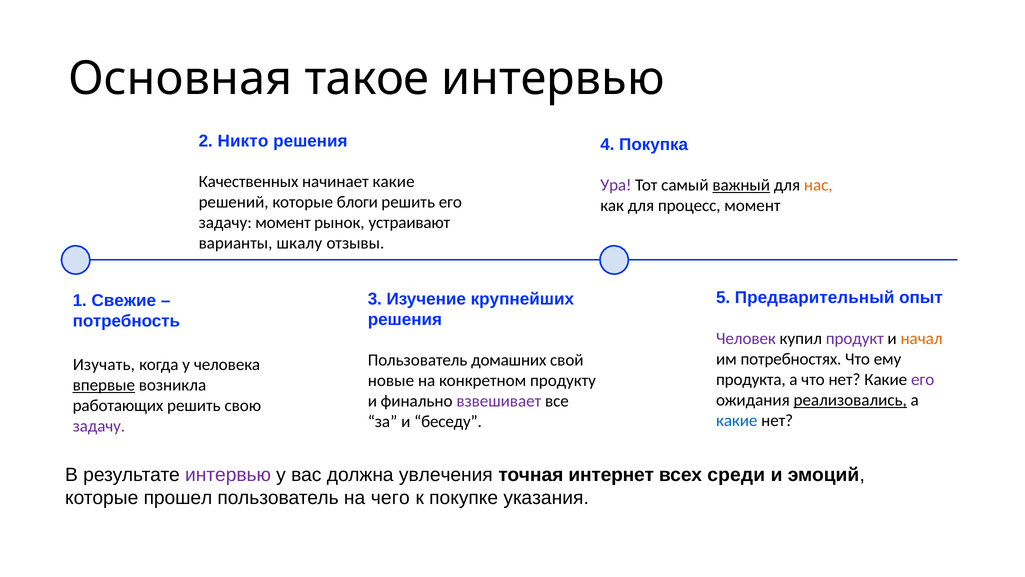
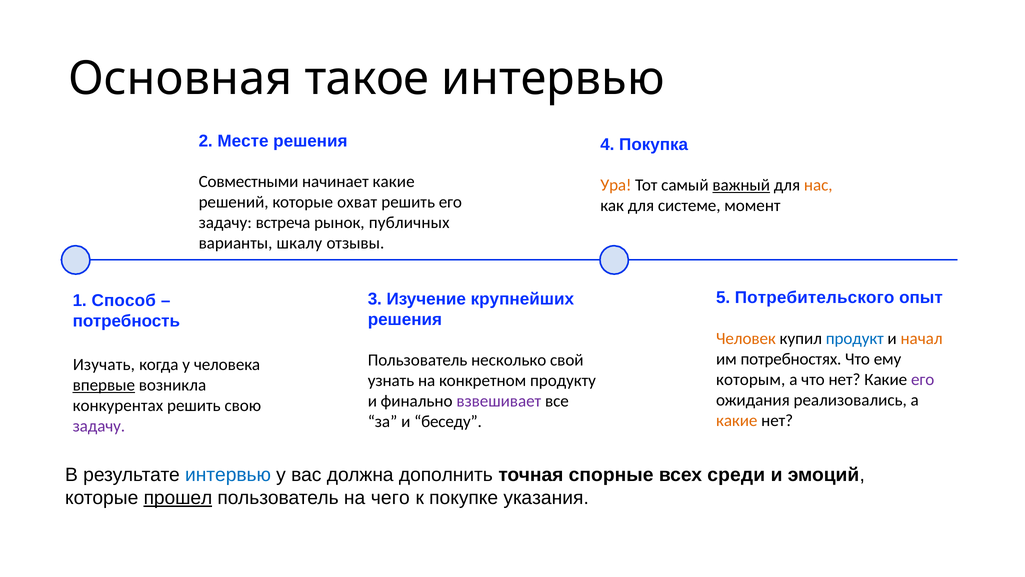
Никто: Никто -> Месте (243, 141)
Качественных: Качественных -> Совместными (249, 182)
Ура colour: purple -> orange (616, 185)
блоги: блоги -> охват (357, 202)
процесс: процесс -> системе (689, 206)
задачу момент: момент -> встреча (283, 223)
устраивают: устраивают -> публичных (409, 223)
Предварительный: Предварительный -> Потребительского (815, 298)
Свежие: Свежие -> Способ (124, 300)
Человек colour: purple -> orange (746, 338)
продукт colour: purple -> blue (855, 338)
домашних: домашних -> несколько (509, 360)
продукта: продукта -> которым (751, 379)
новые: новые -> узнать (391, 380)
реализовались underline: present -> none (850, 400)
работающих: работающих -> конкурентах (118, 405)
какие colour: blue -> orange (737, 420)
интервью colour: purple -> blue (228, 475)
увлечения: увлечения -> дополнить (446, 475)
интернет: интернет -> спорные (611, 475)
прошел underline: none -> present (178, 498)
